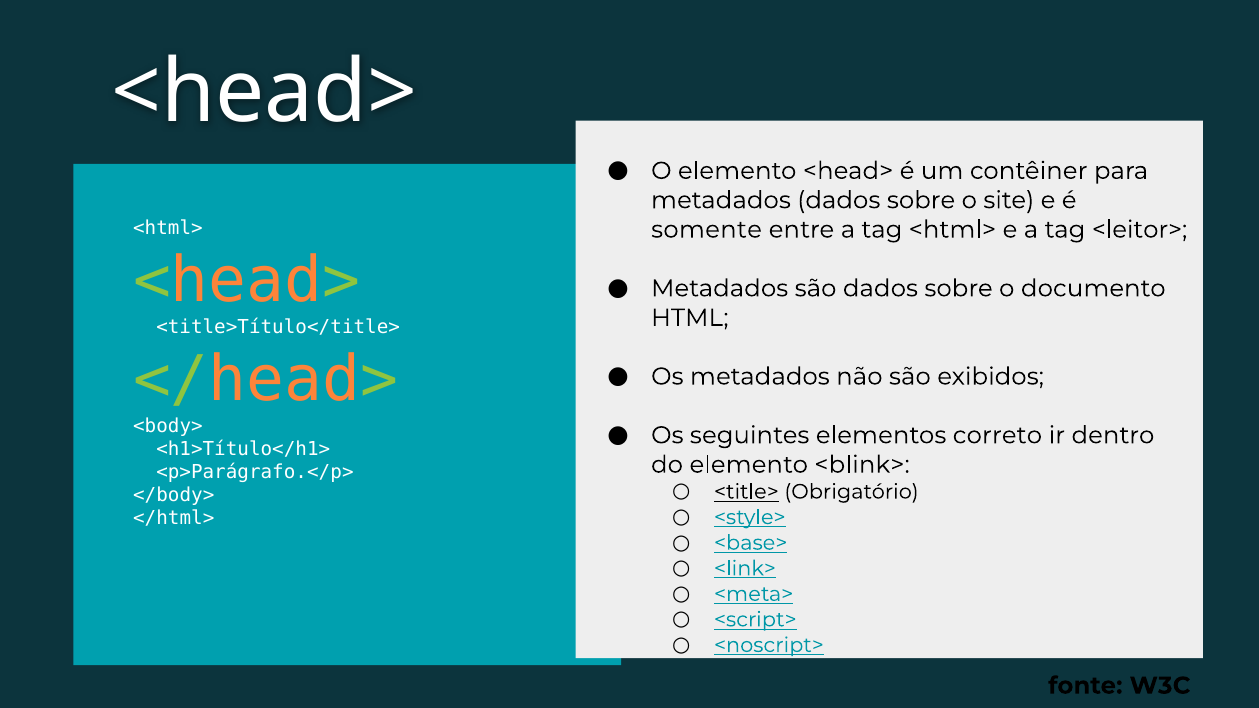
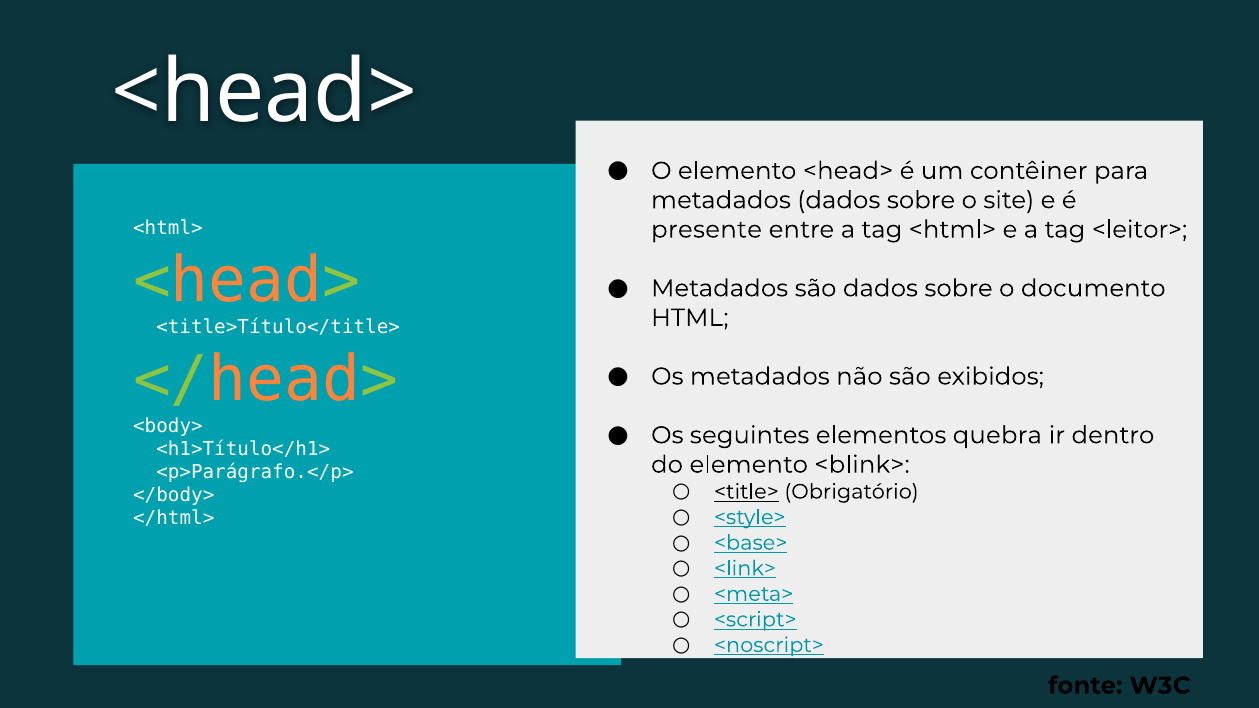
somente: somente -> presente (707, 230)
correto: correto -> quebra (997, 435)
